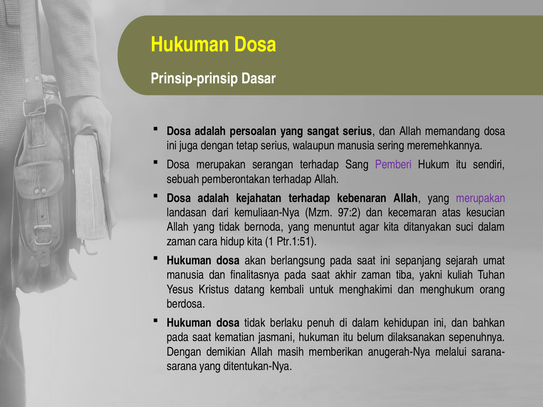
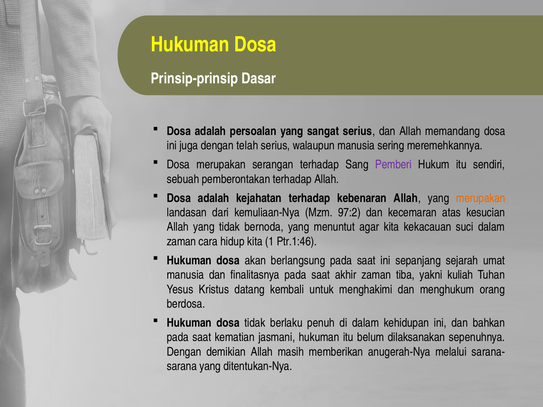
tetap: tetap -> telah (247, 146)
merupakan colour: purple -> orange (481, 198)
ditanyakan: ditanyakan -> kekacauan (428, 227)
Ptr.1:51: Ptr.1:51 -> Ptr.1:46 (297, 242)
